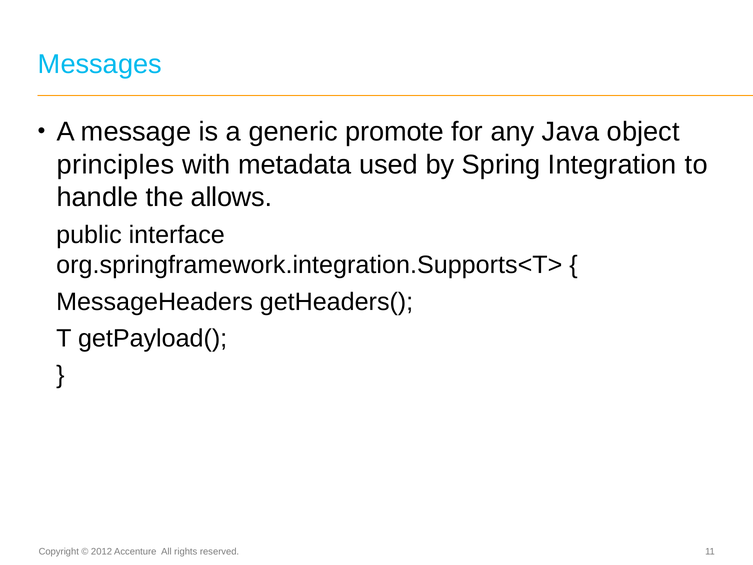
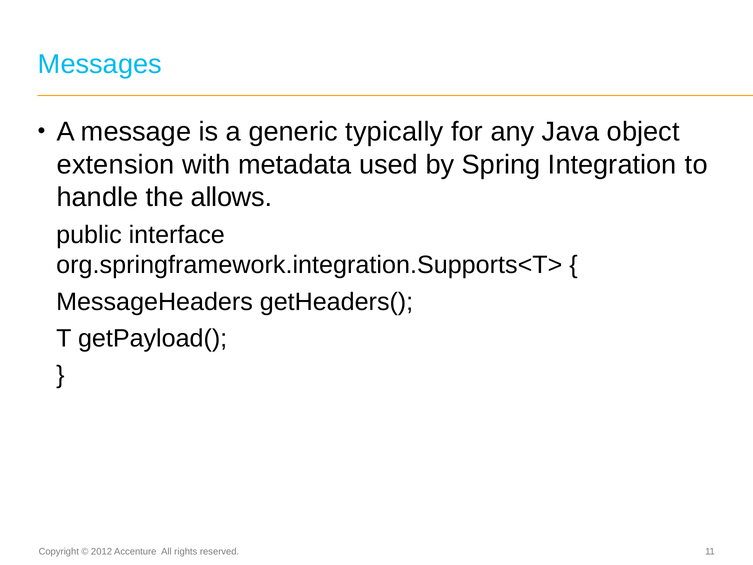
promote: promote -> typically (394, 132)
principles: principles -> extension (116, 165)
